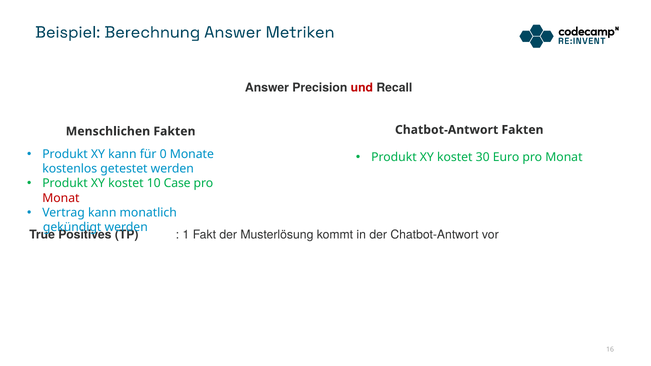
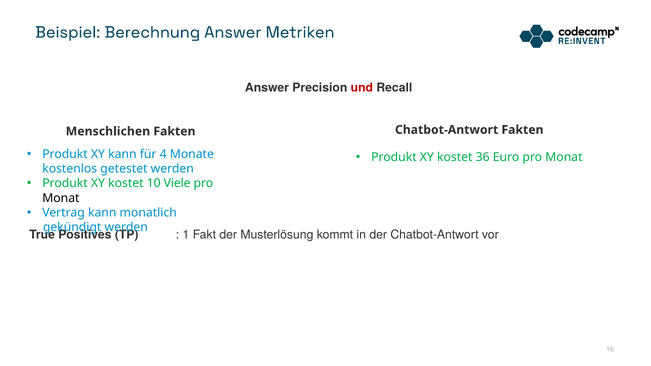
0: 0 -> 4 (163, 154)
30: 30 -> 36 (483, 157)
Case: Case -> Viele (177, 184)
Monat colour: red -> black (61, 198)
